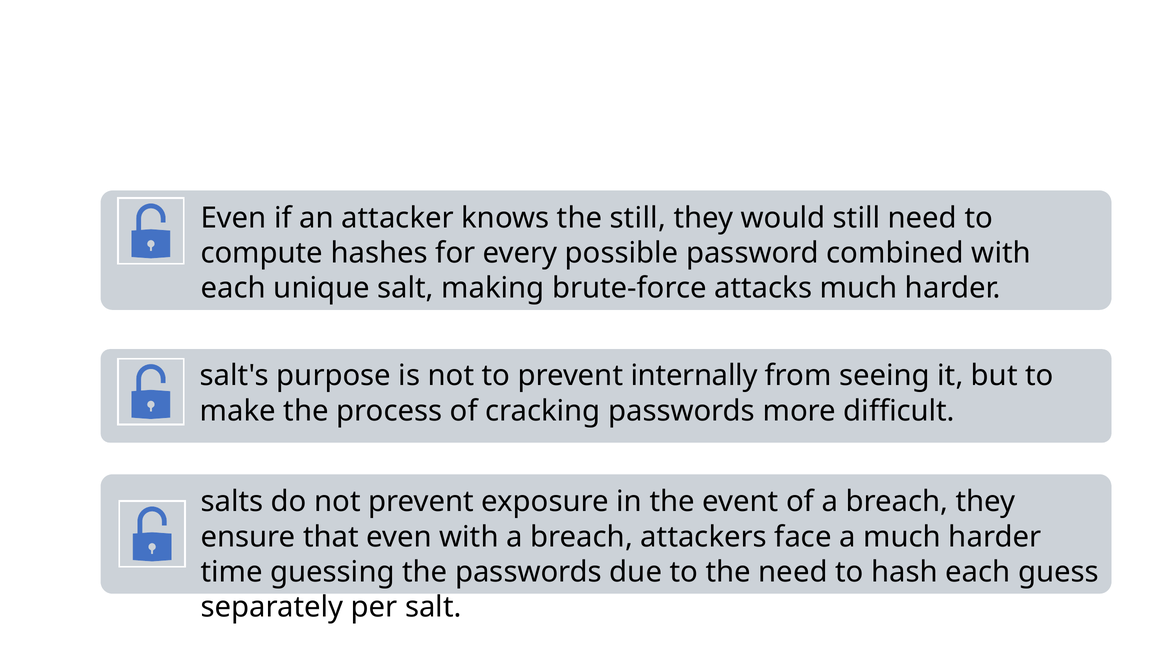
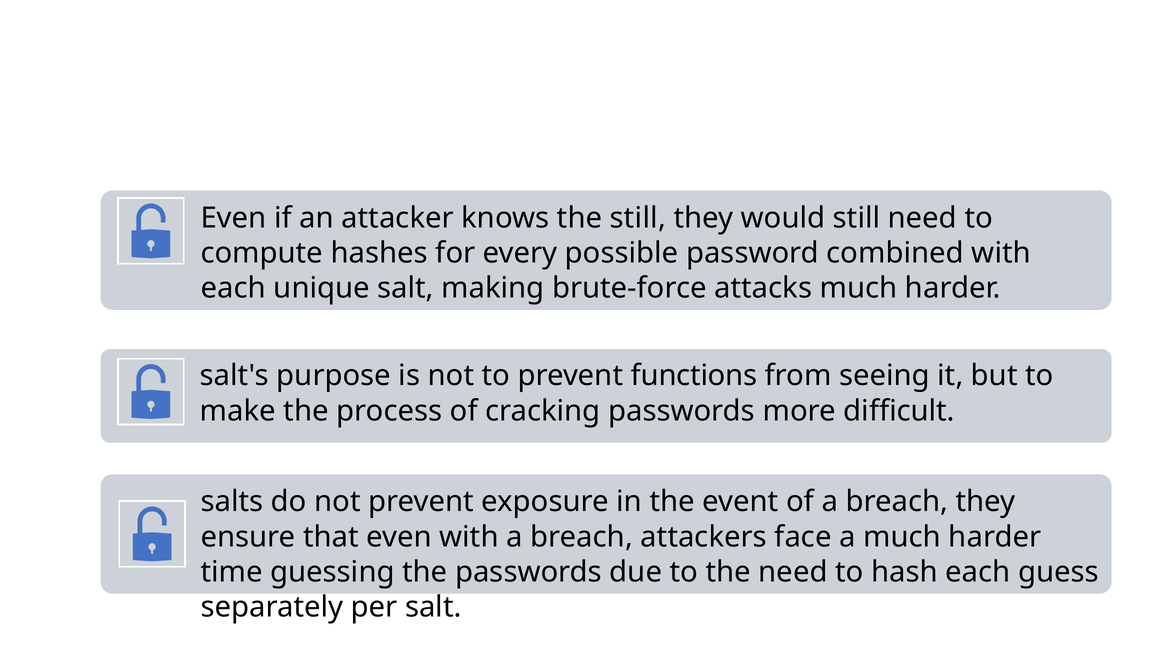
internally: internally -> functions (694, 376)
